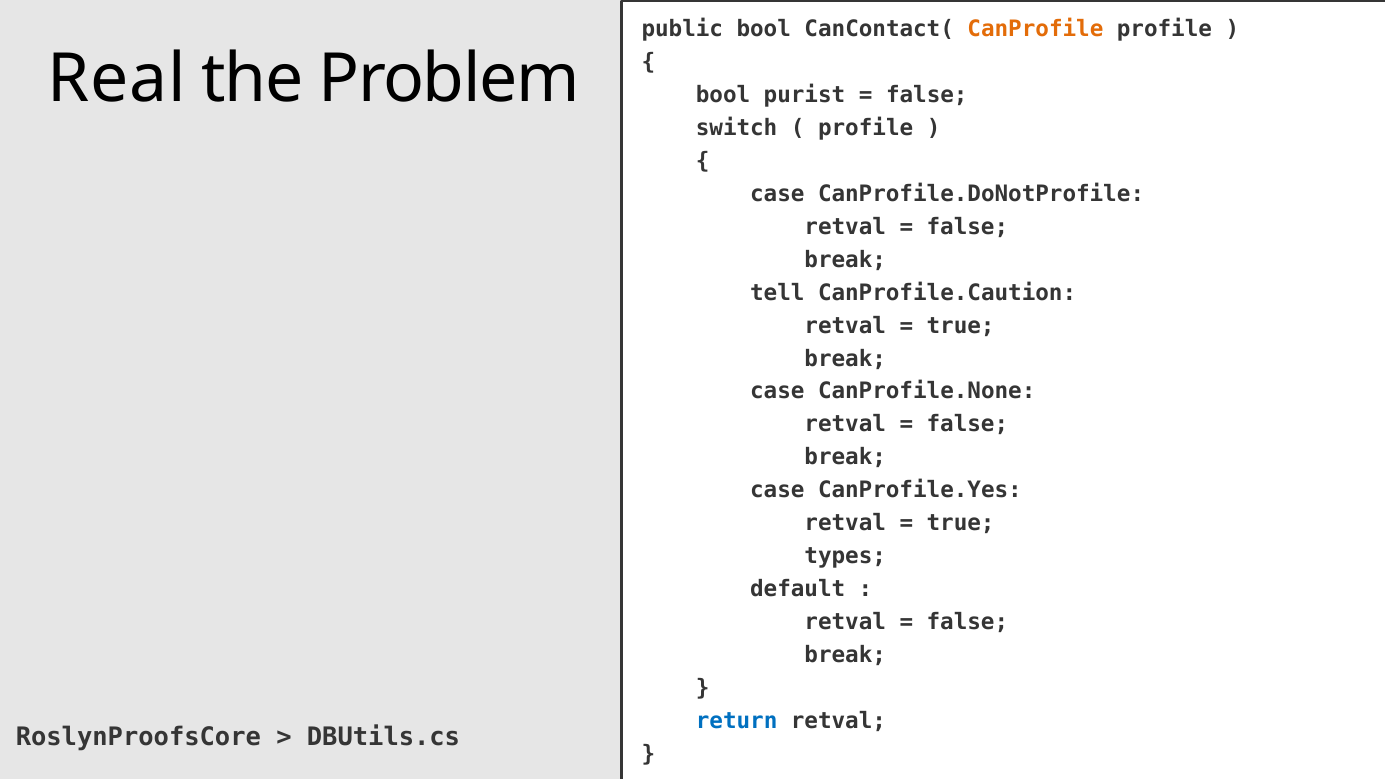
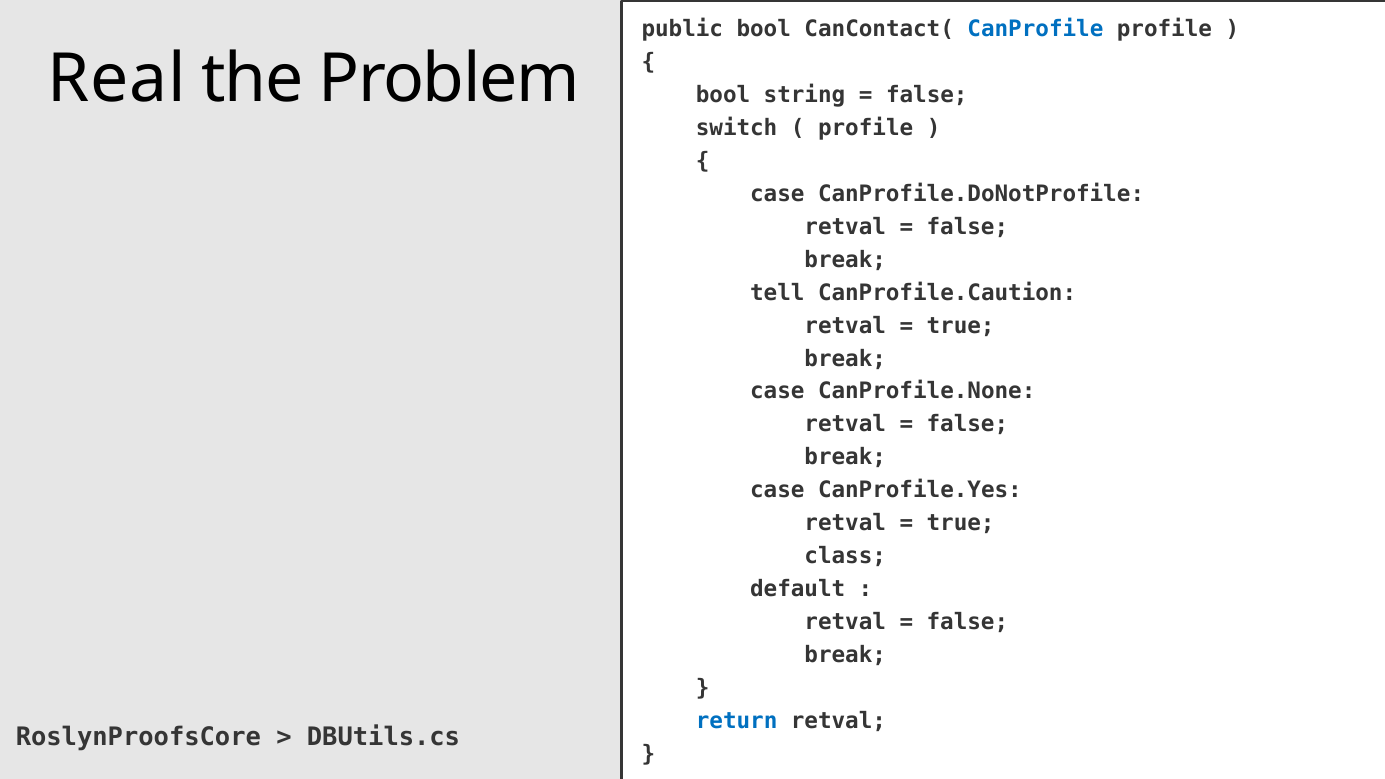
CanProfile colour: orange -> blue (1035, 29)
purist: purist -> string (804, 95)
types: types -> class (845, 556)
